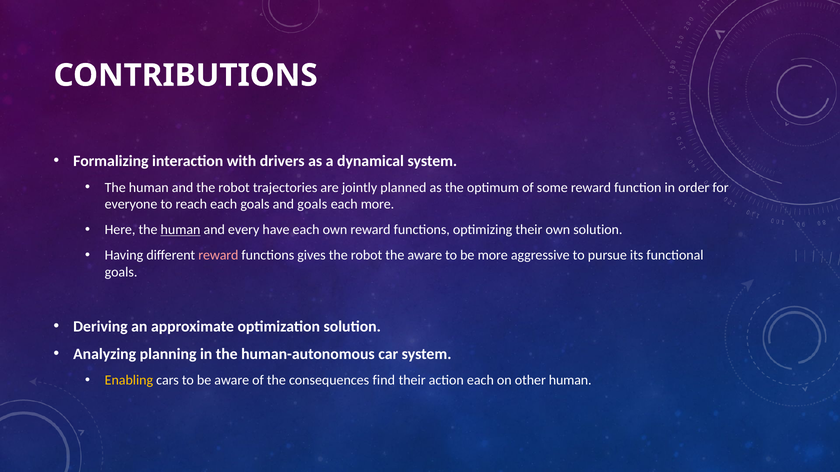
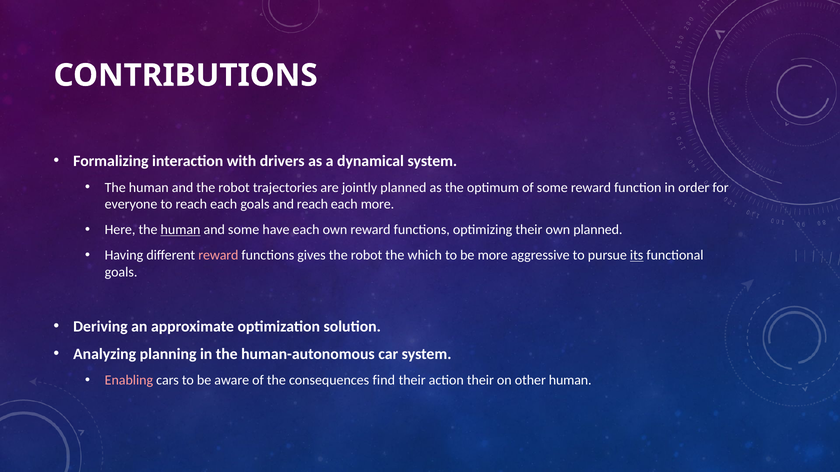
and goals: goals -> reach (312, 204)
and every: every -> some (244, 230)
own solution: solution -> planned (598, 230)
the aware: aware -> which (425, 256)
its underline: none -> present (637, 256)
Enabling colour: yellow -> pink (129, 381)
action each: each -> their (480, 381)
